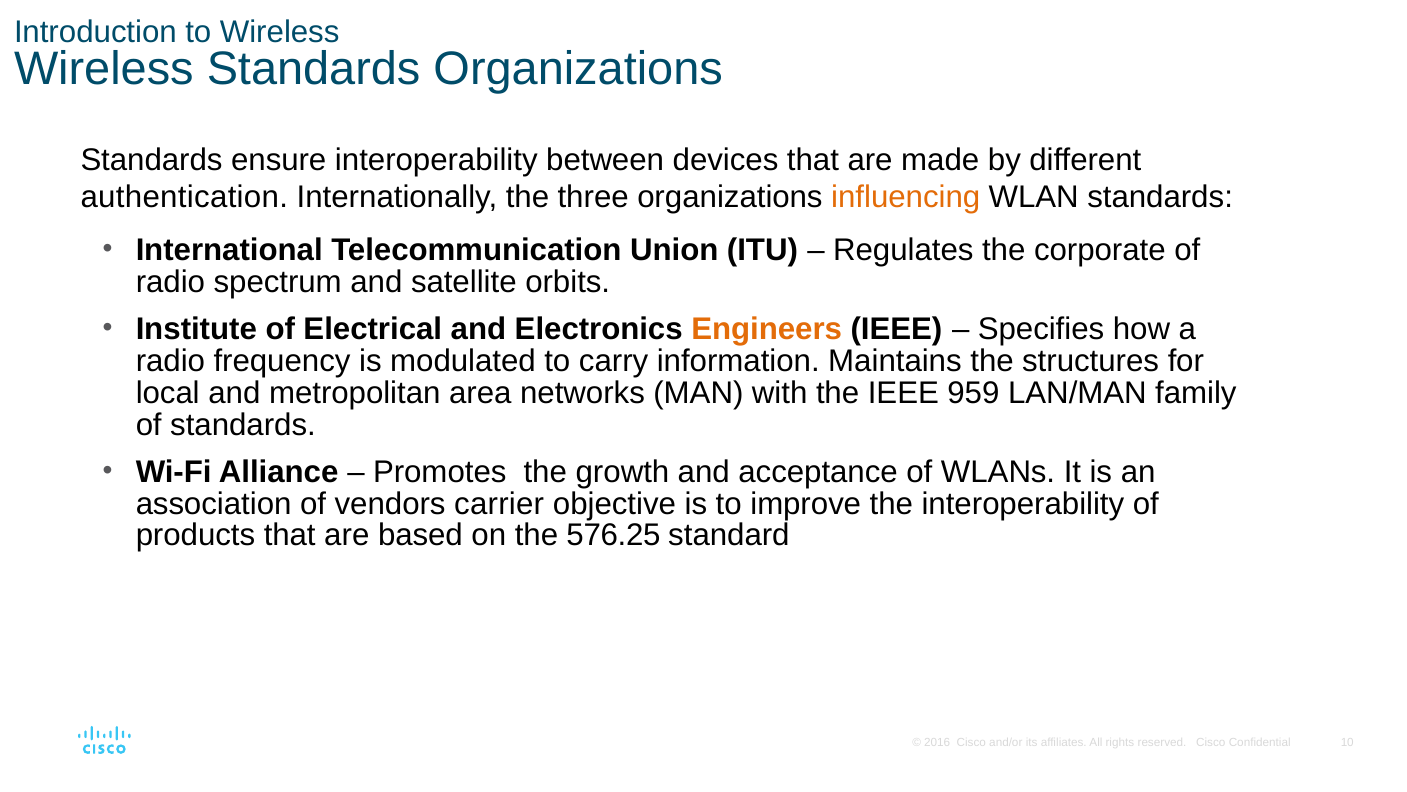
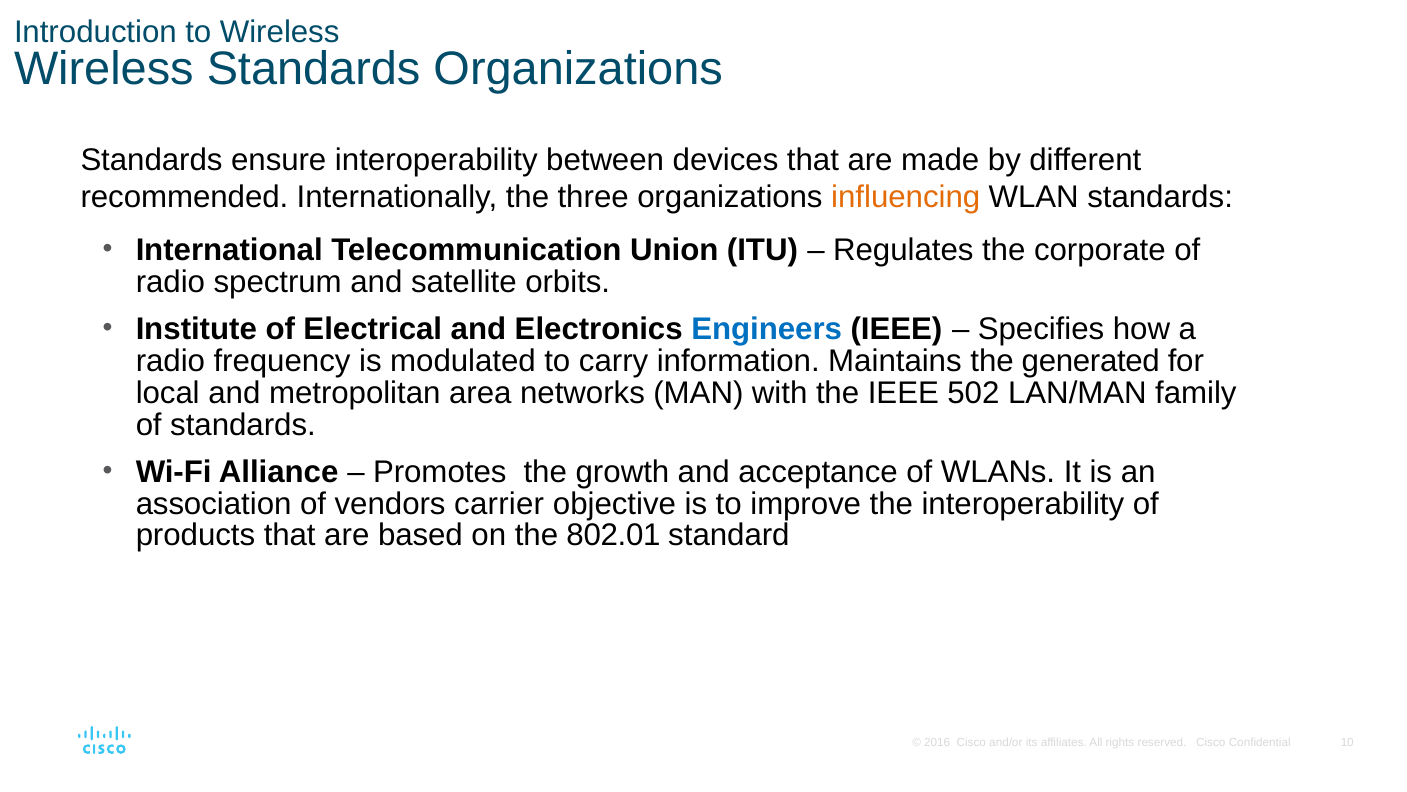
authentication: authentication -> recommended (184, 197)
Engineers colour: orange -> blue (767, 329)
structures: structures -> generated (1091, 361)
959: 959 -> 502 (973, 393)
576.25: 576.25 -> 802.01 (613, 535)
